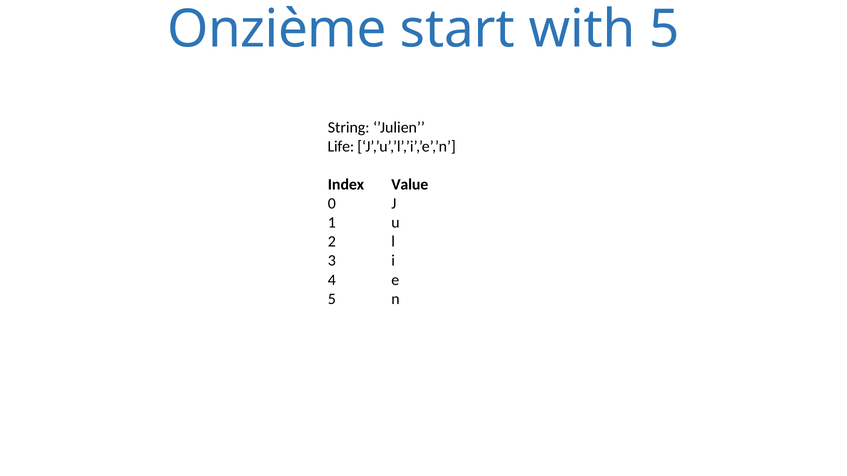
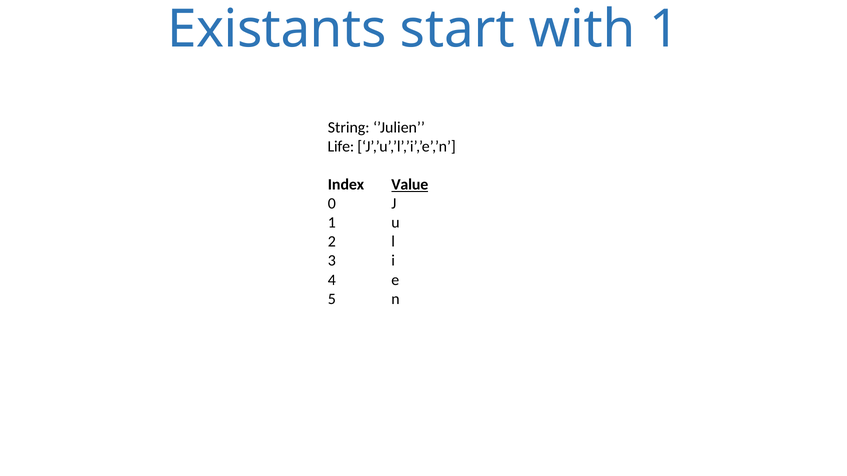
Onzième: Onzième -> Existants (277, 29)
with 5: 5 -> 1 (665, 29)
Value underline: none -> present (410, 185)
